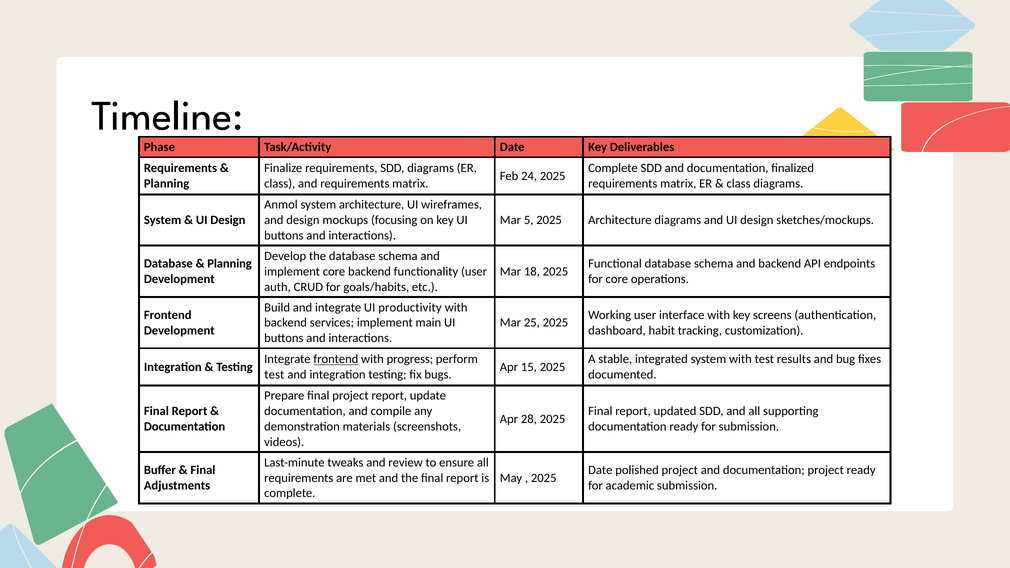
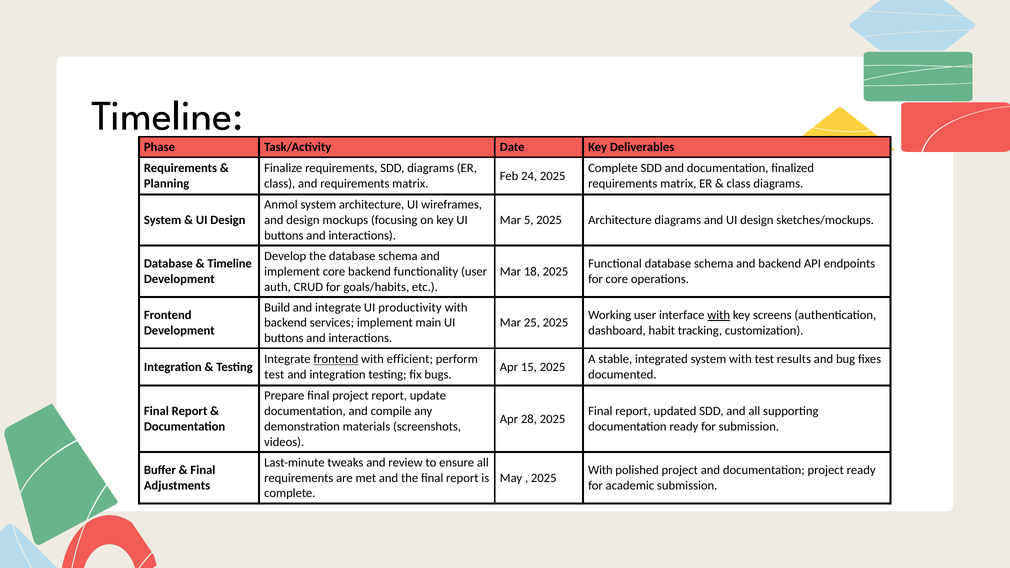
Planning: Planning -> Timeline (230, 264)
with underline: none -> present (719, 315)
progress: progress -> efficient (410, 359)
Date: Date -> With (600, 470)
